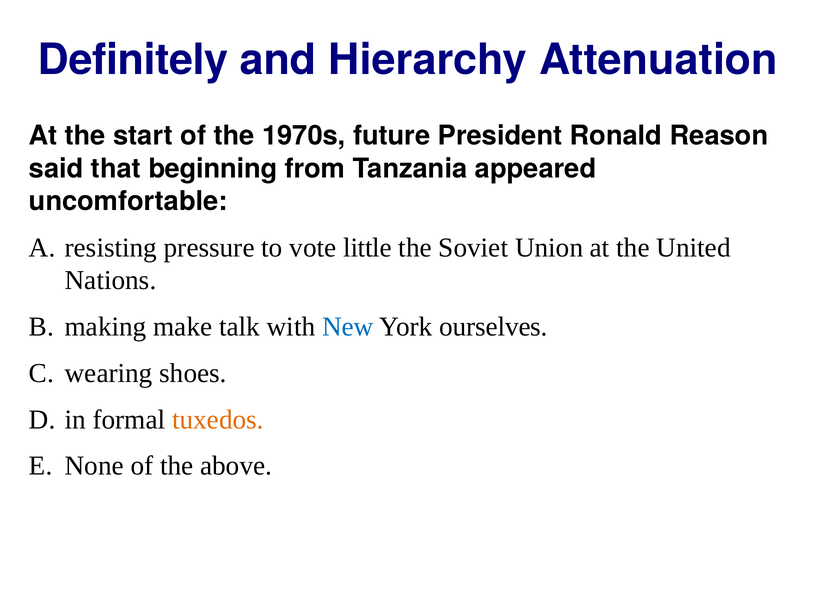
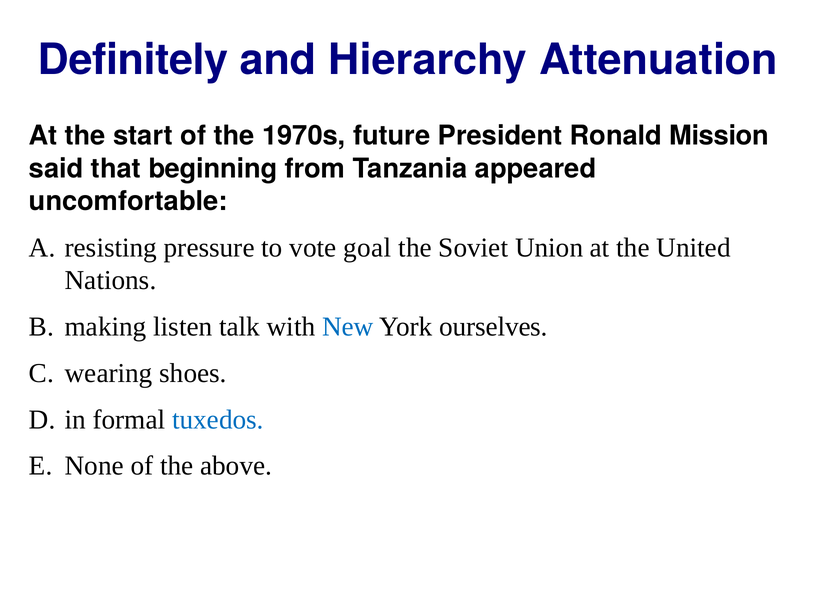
Reason: Reason -> Mission (719, 136)
little: little -> goal (367, 248)
make: make -> listen (183, 327)
tuxedos colour: orange -> blue (218, 419)
